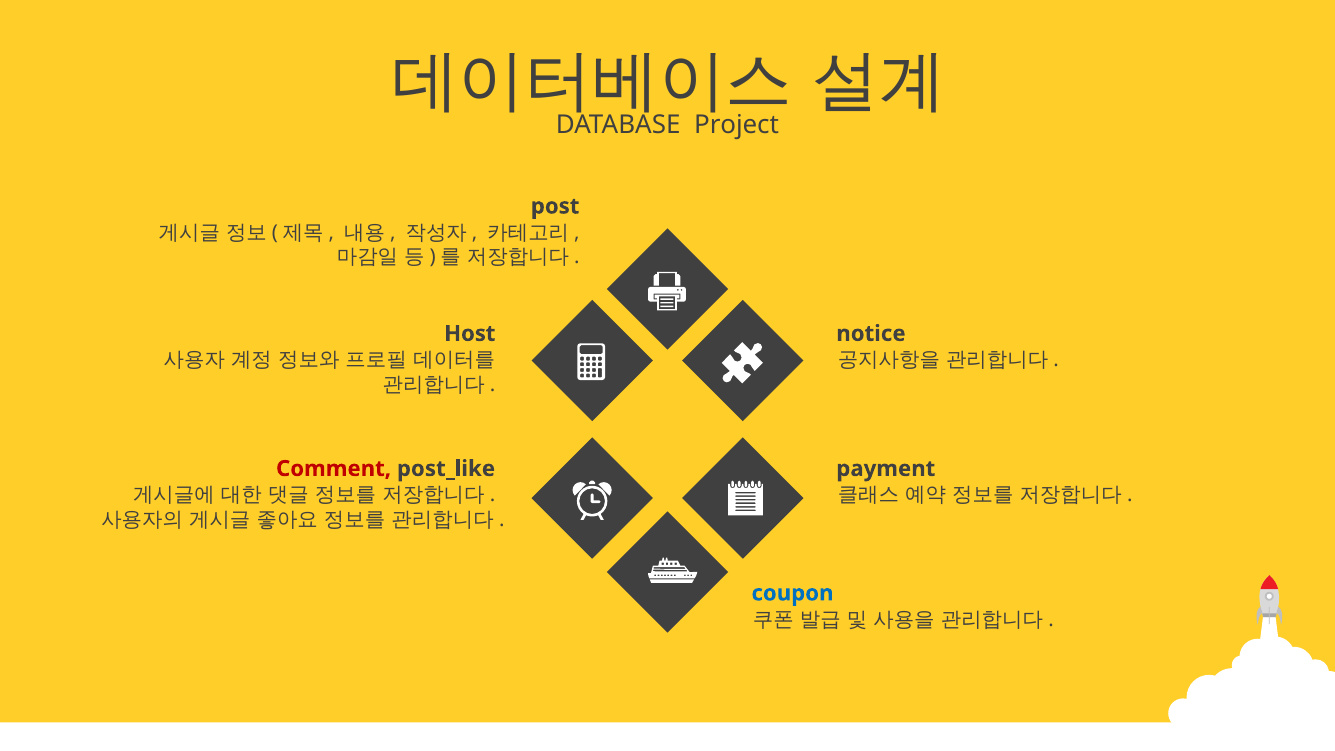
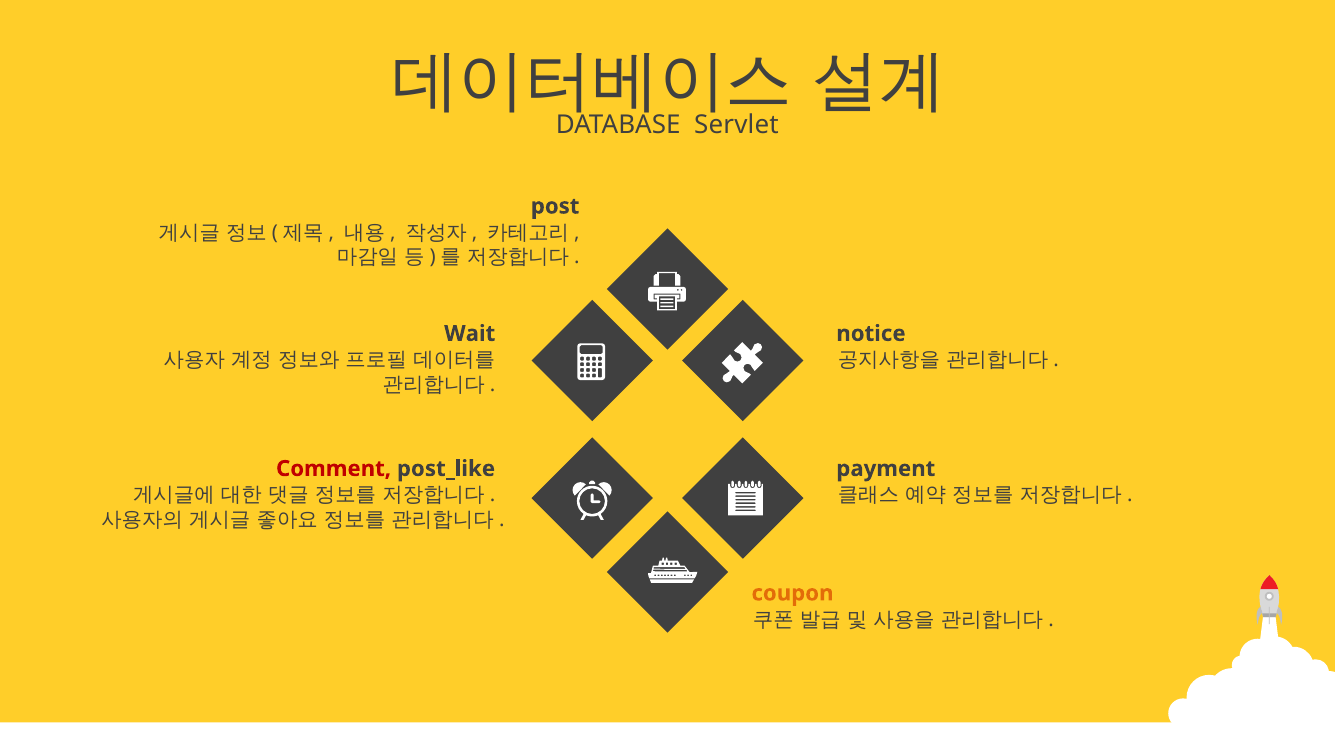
Project: Project -> Servlet (736, 125)
Host: Host -> Wait (470, 334)
coupon colour: blue -> orange (792, 593)
